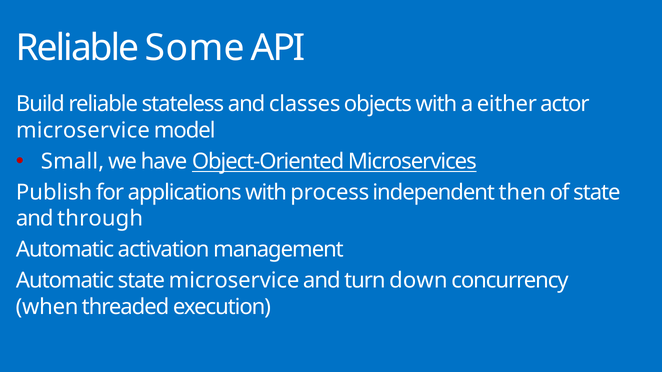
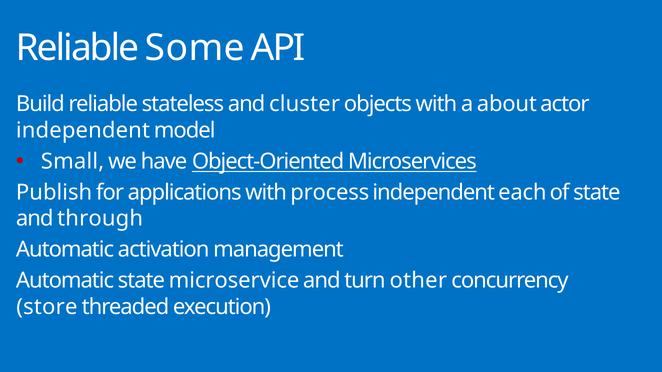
classes: classes -> cluster (305, 104)
either: either -> about (507, 104)
microservice: microservice -> independent (83, 131)
then: then -> each (522, 192)
down: down -> other (418, 281)
when: when -> store (47, 307)
